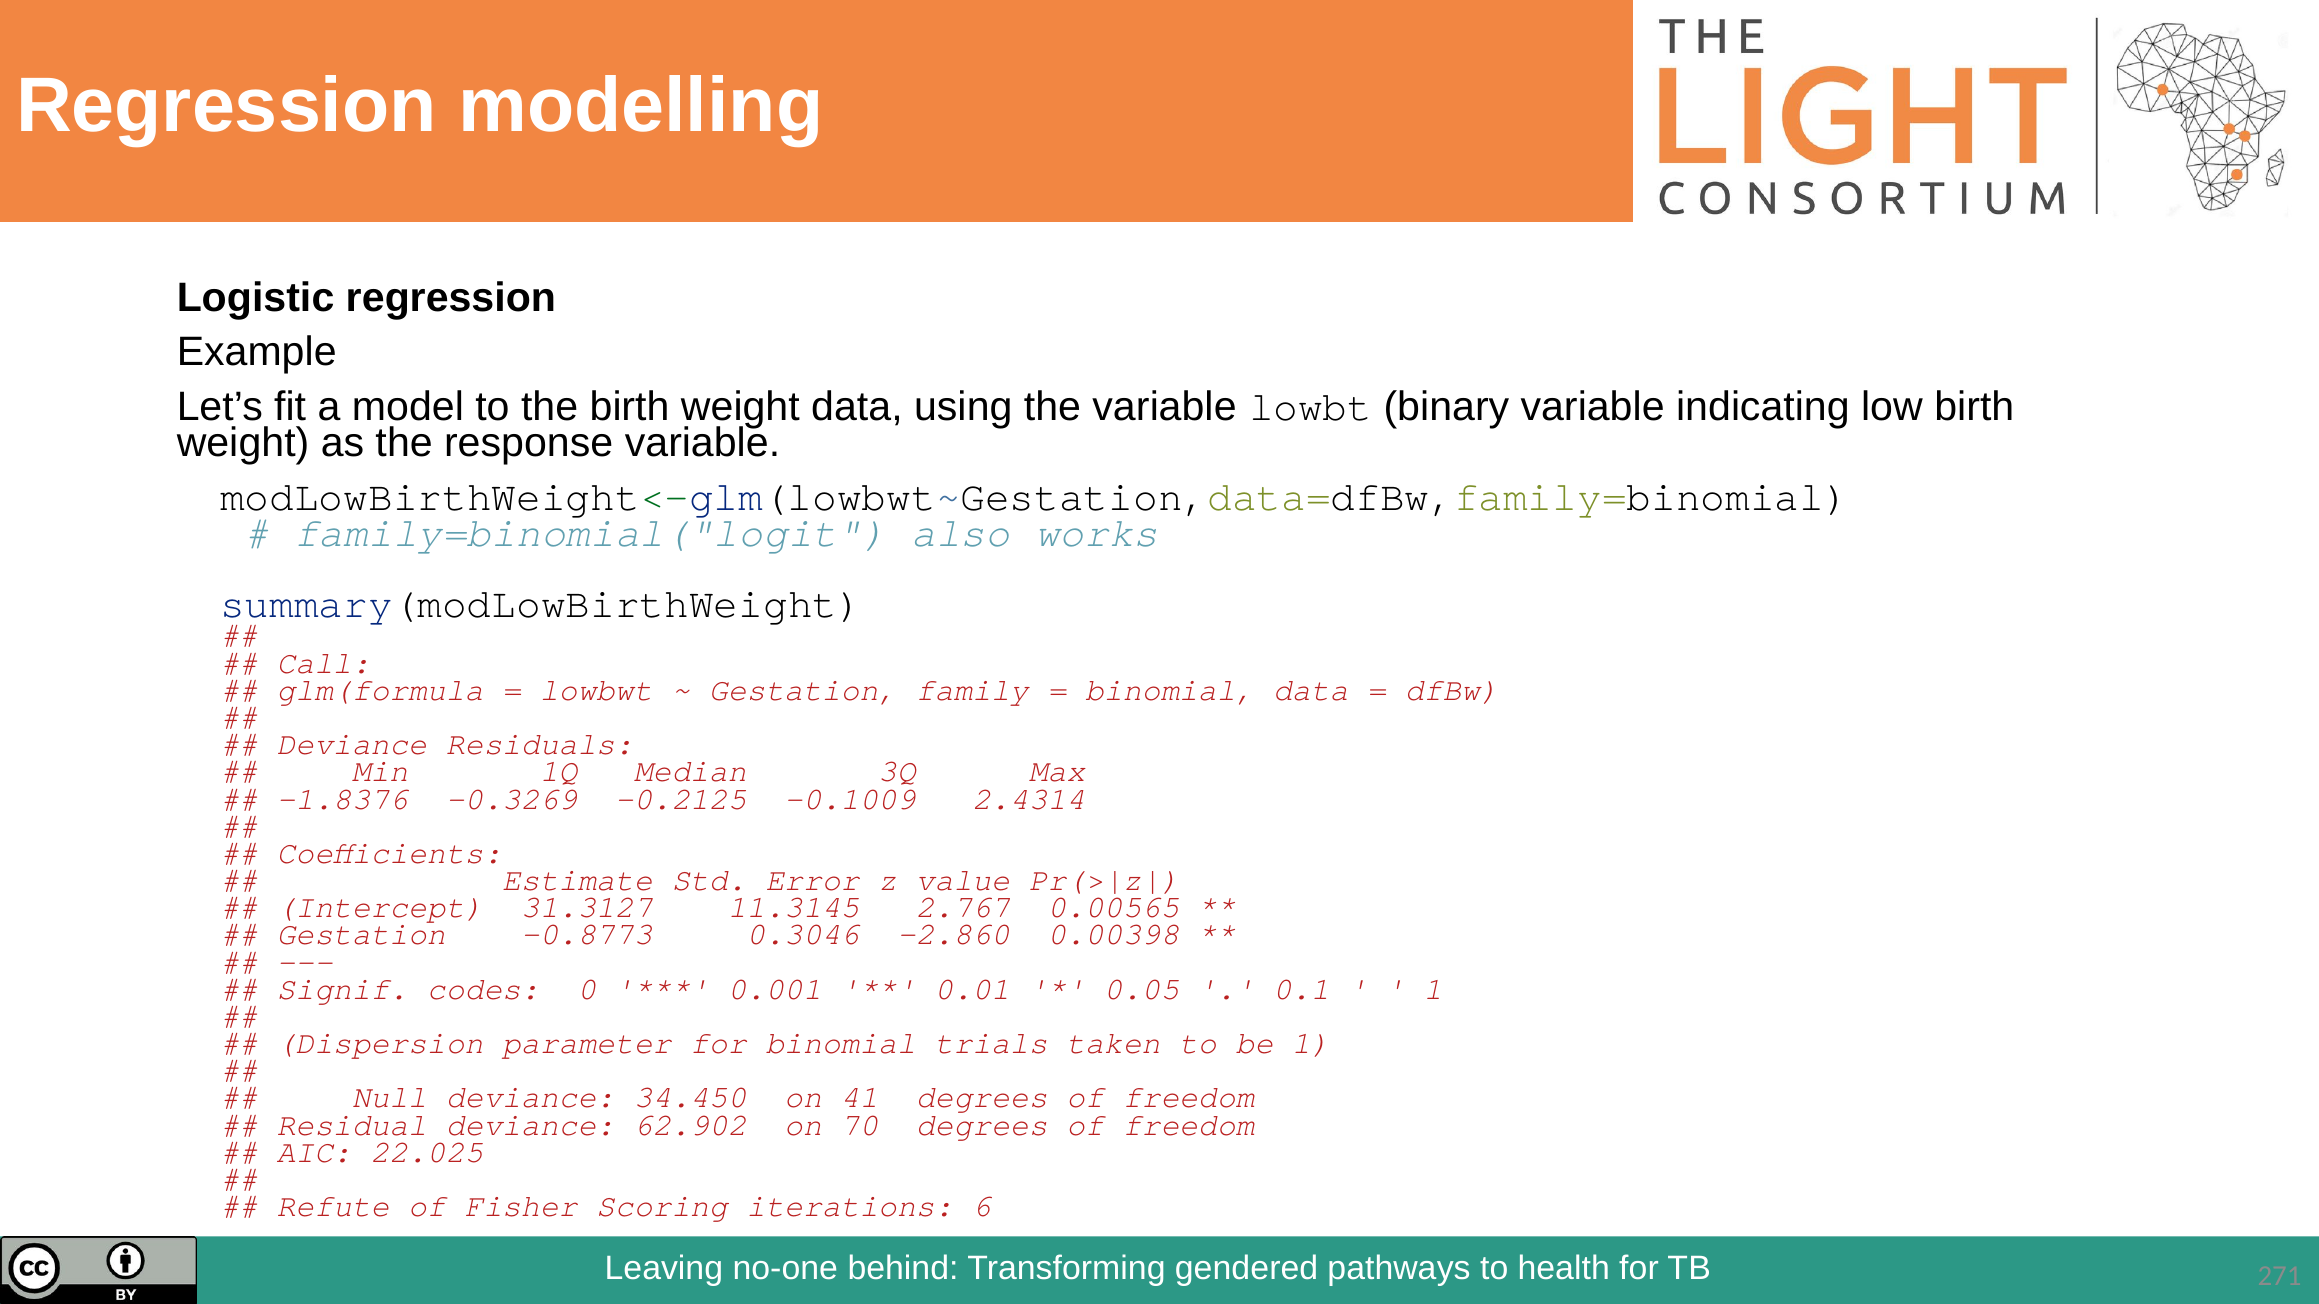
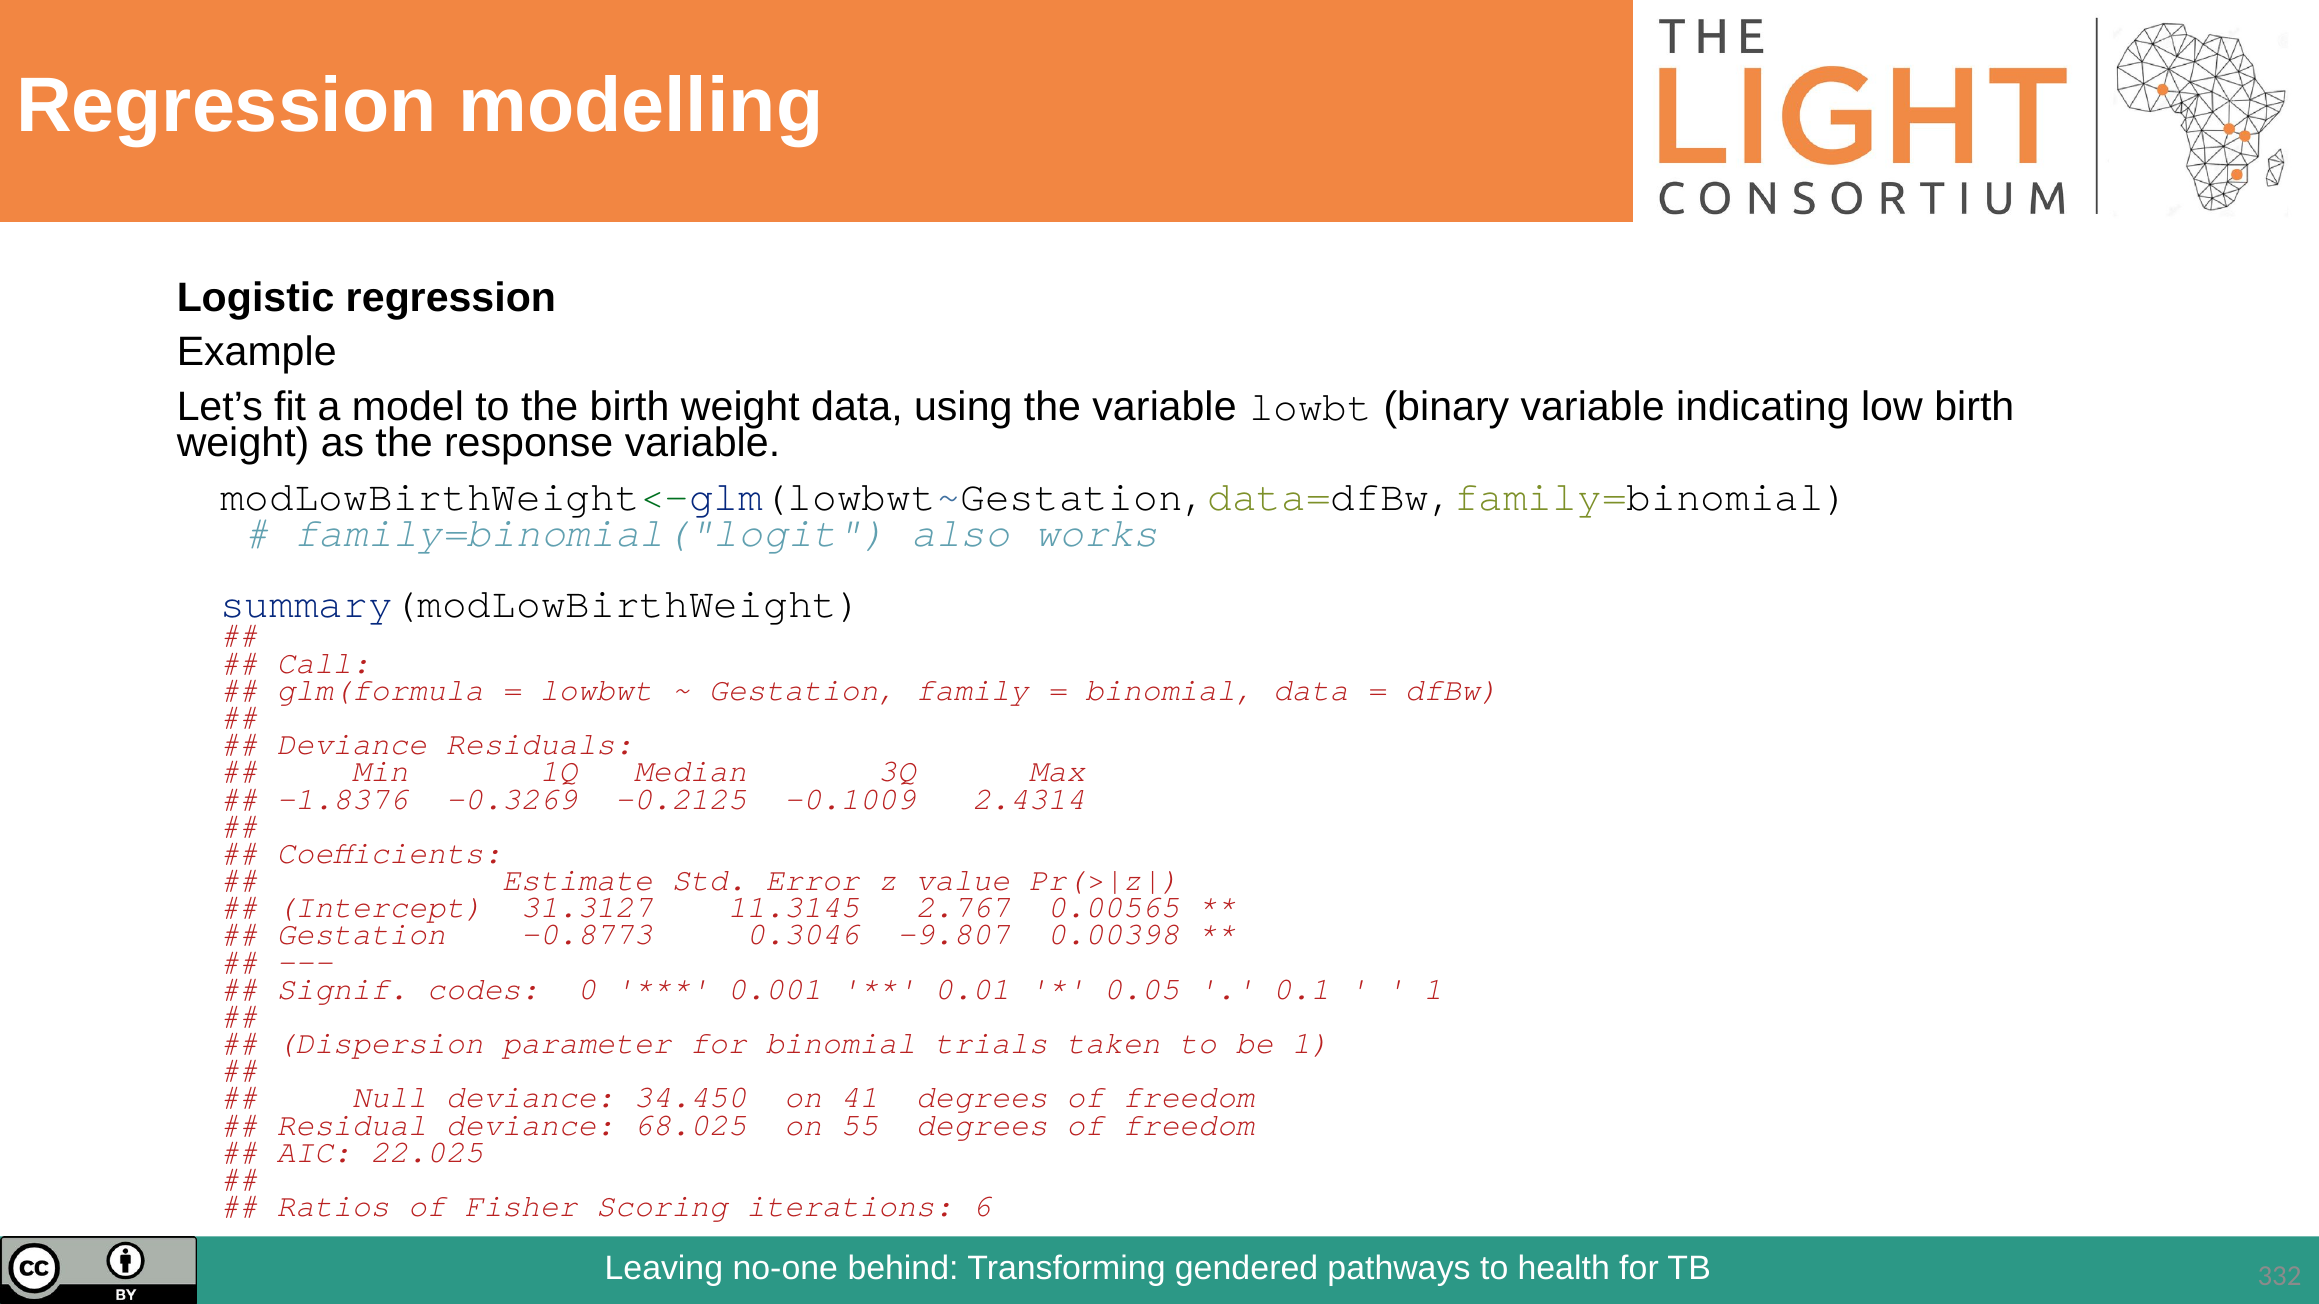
-2.860: -2.860 -> -9.807 (953, 935)
62.902: 62.902 -> 68.025 (690, 1125)
70: 70 -> 55 (860, 1125)
Refute: Refute -> Ratios (333, 1207)
271: 271 -> 332 (2280, 1276)
